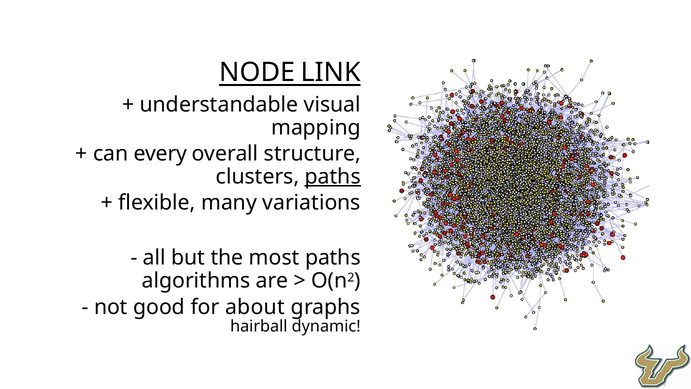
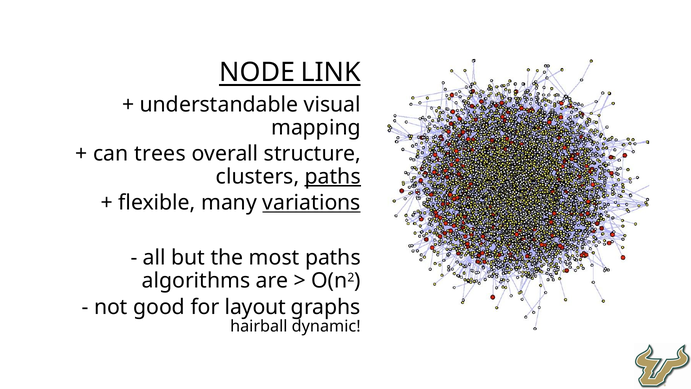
every: every -> trees (160, 154)
variations underline: none -> present (312, 203)
about: about -> layout (255, 307)
